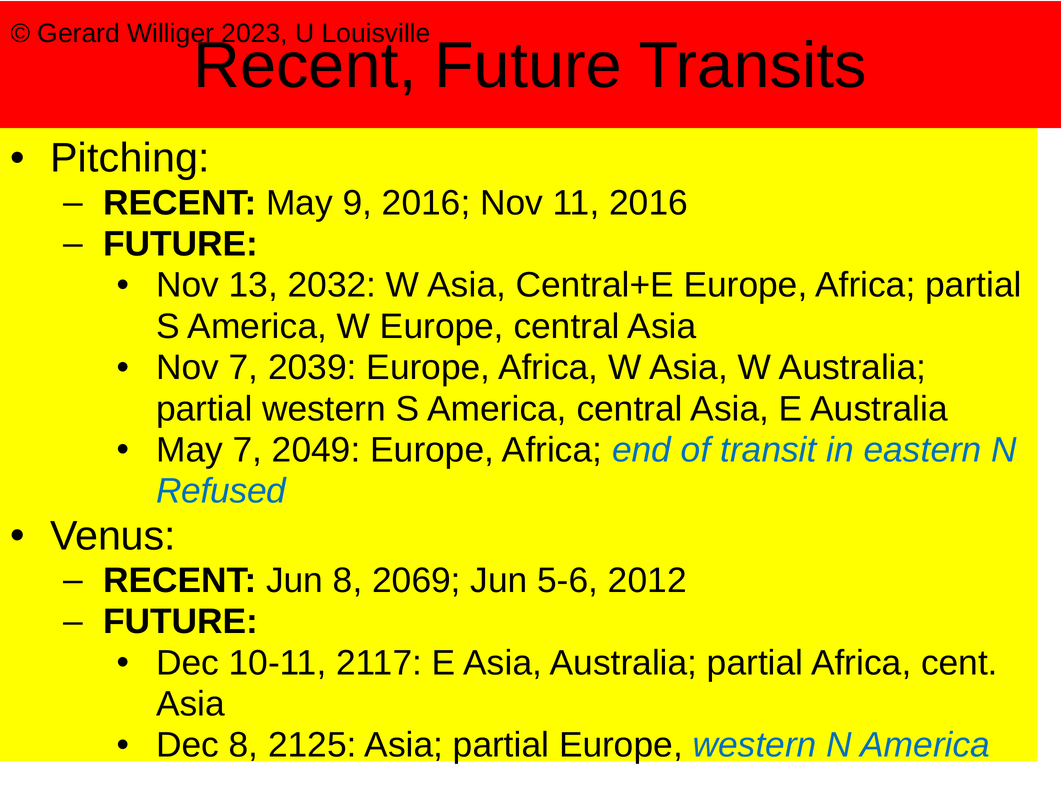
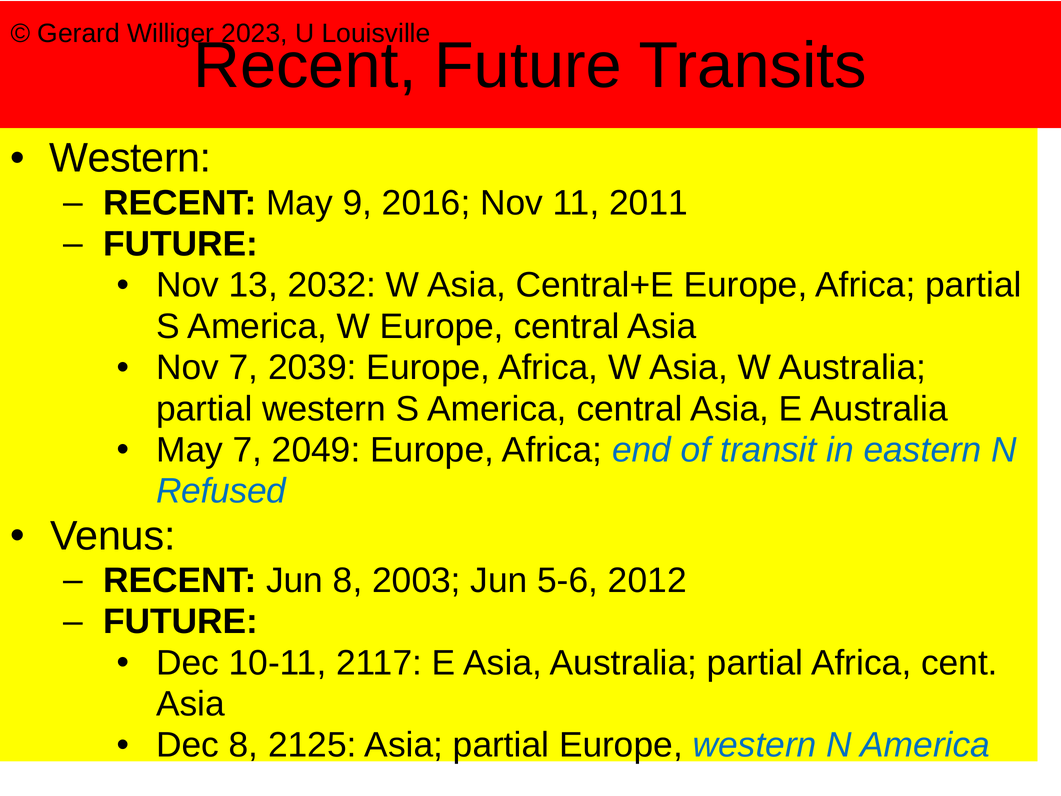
Pitching: Pitching -> Western (130, 158)
11 2016: 2016 -> 2011 (649, 203)
2069: 2069 -> 2003 (416, 580)
